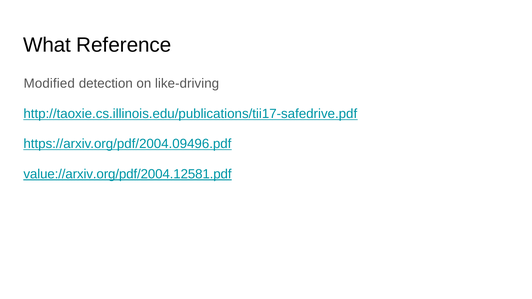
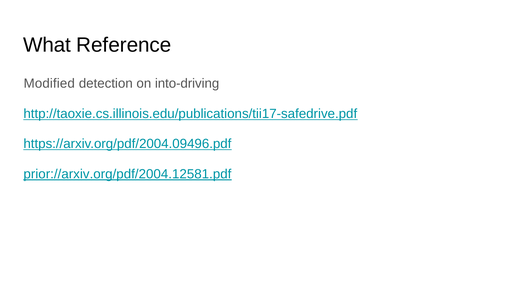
like-driving: like-driving -> into-driving (187, 84)
value://arxiv.org/pdf/2004.12581.pdf: value://arxiv.org/pdf/2004.12581.pdf -> prior://arxiv.org/pdf/2004.12581.pdf (127, 174)
